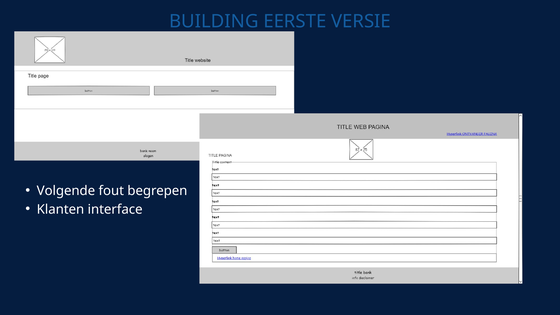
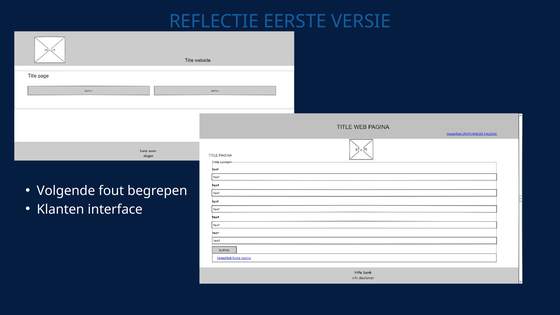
BUILDING: BUILDING -> REFLECTIE (214, 21)
